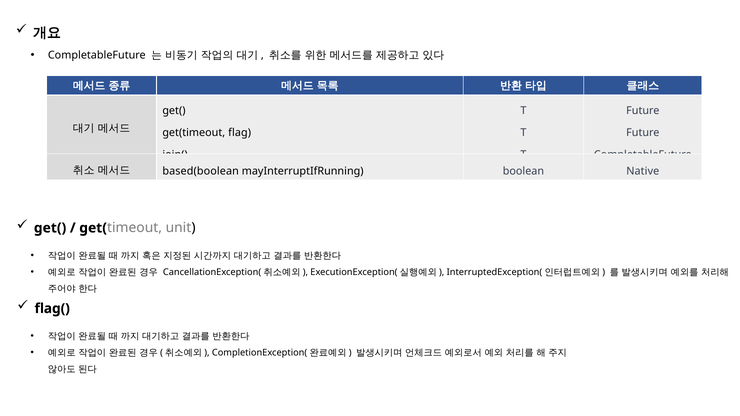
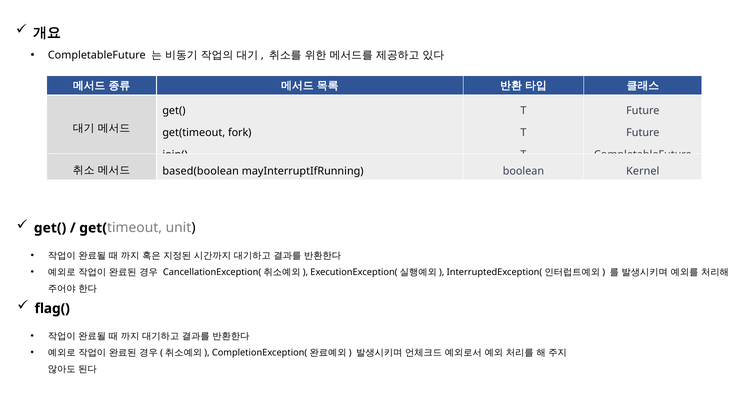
flag: flag -> fork (240, 133)
Native: Native -> Kernel (643, 171)
